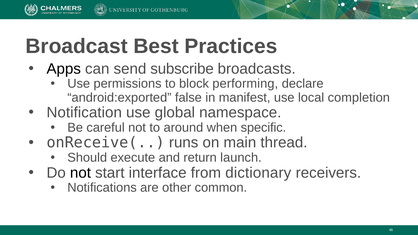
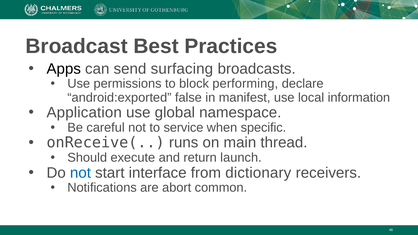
subscribe: subscribe -> surfacing (182, 69)
completion: completion -> information (359, 98)
Notification: Notification -> Application (84, 113)
around: around -> service (183, 128)
not colour: black -> blue (80, 173)
other: other -> abort (177, 188)
